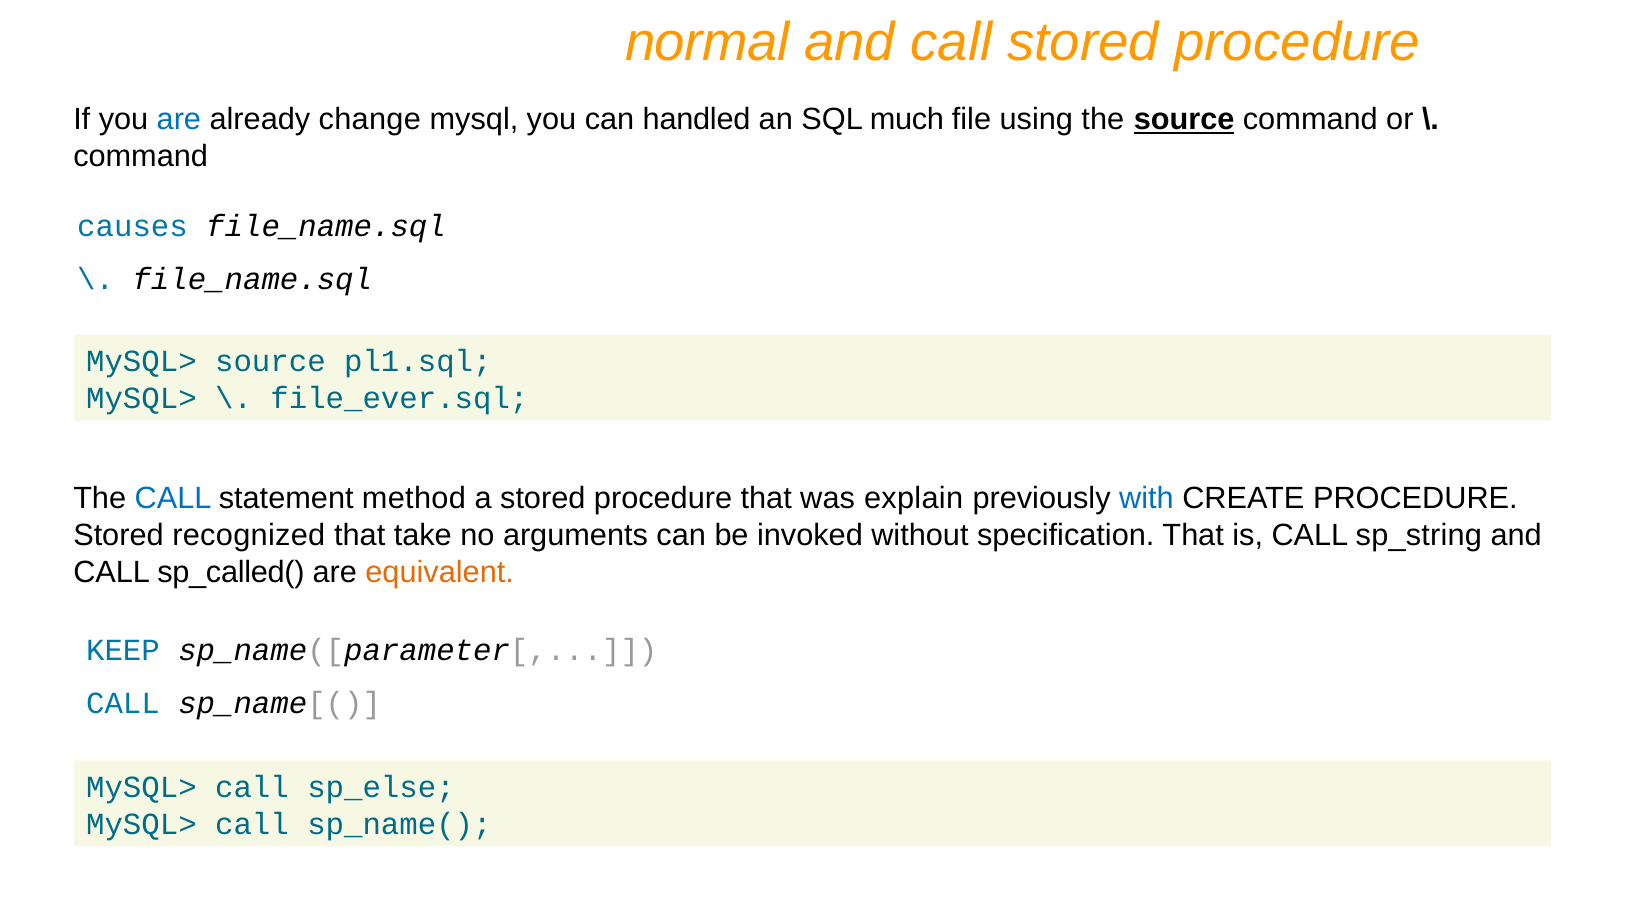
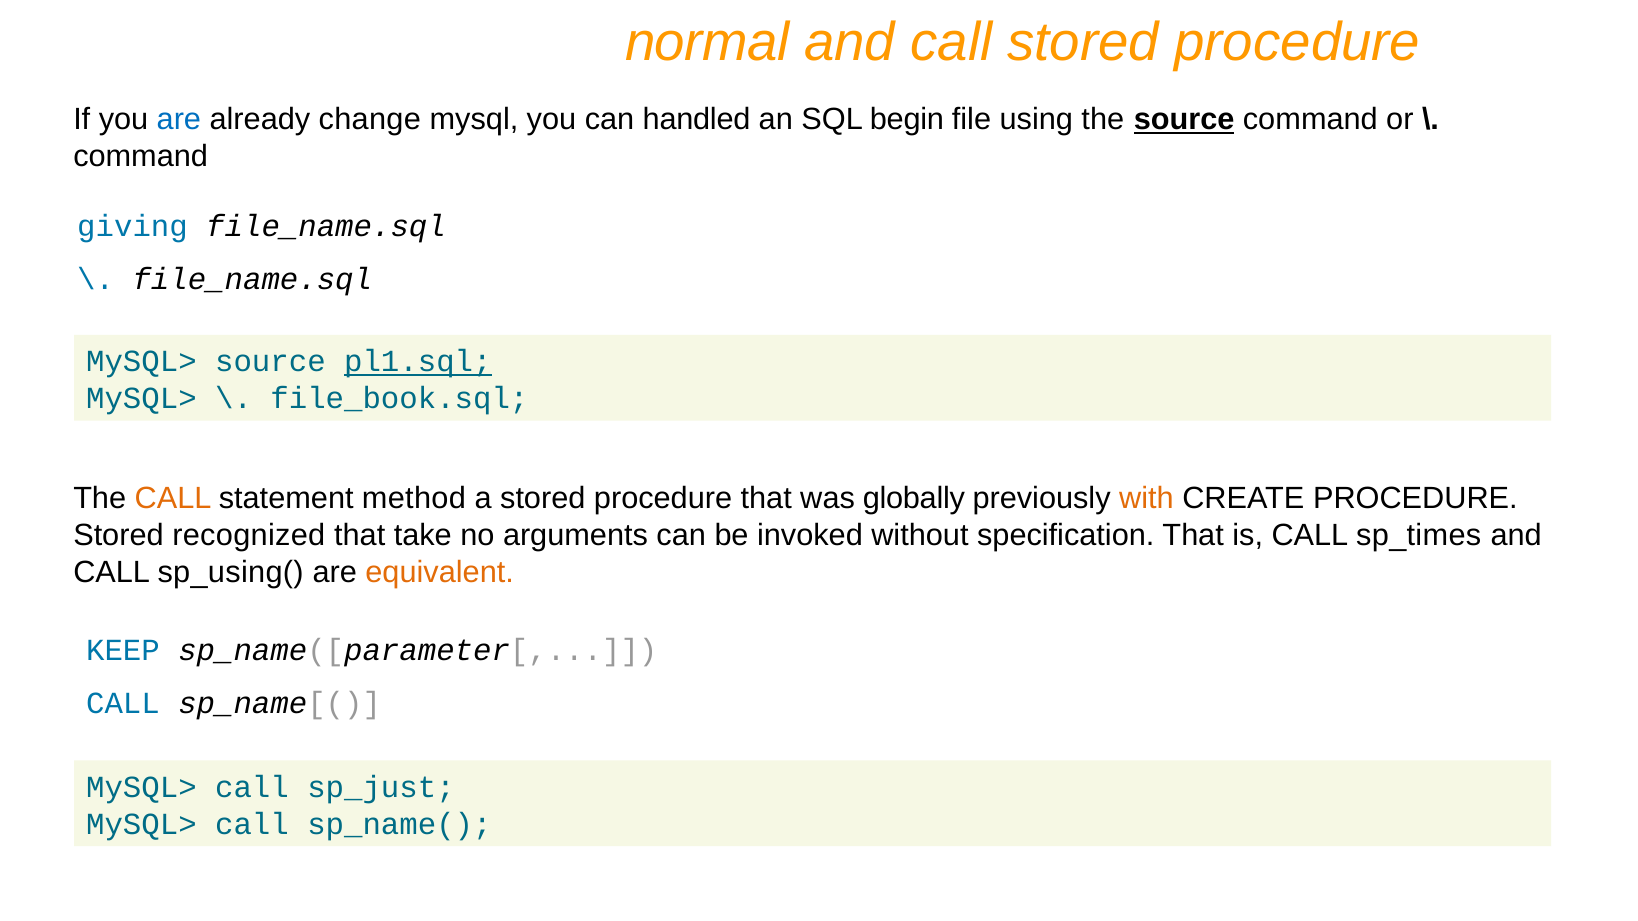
much: much -> begin (907, 120)
causes: causes -> giving (133, 226)
pl1.sql underline: none -> present (418, 362)
file_ever.sql: file_ever.sql -> file_book.sql (399, 399)
CALL colour: blue -> orange (173, 499)
explain: explain -> globally (914, 499)
with colour: blue -> orange (1146, 499)
sp_string: sp_string -> sp_times (1419, 536)
sp_called(: sp_called( -> sp_using( (231, 572)
sp_else: sp_else -> sp_just (381, 787)
